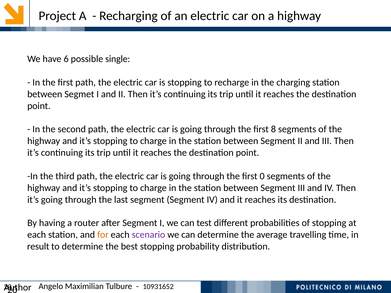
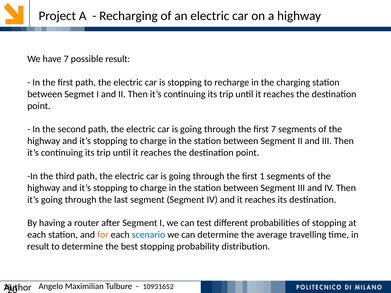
have 6: 6 -> 7 (66, 59)
possible single: single -> result (118, 59)
first 8: 8 -> 7 (273, 129)
0: 0 -> 1 (262, 176)
scenario colour: purple -> blue (148, 235)
